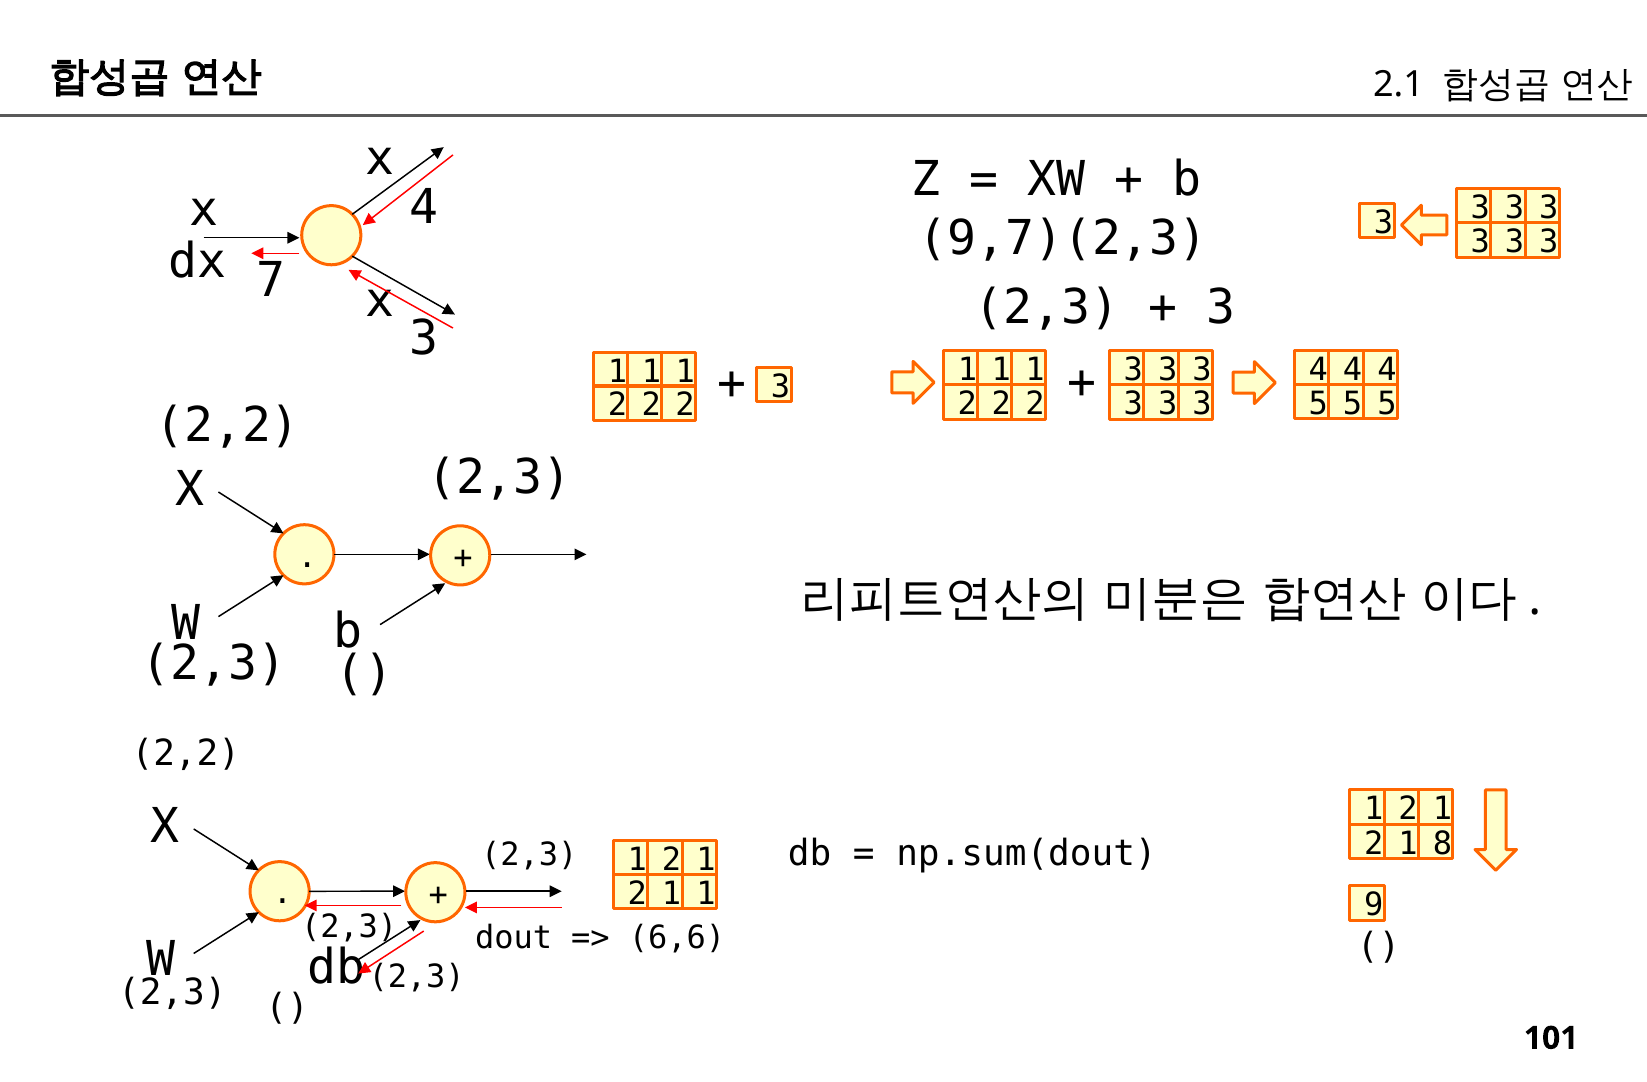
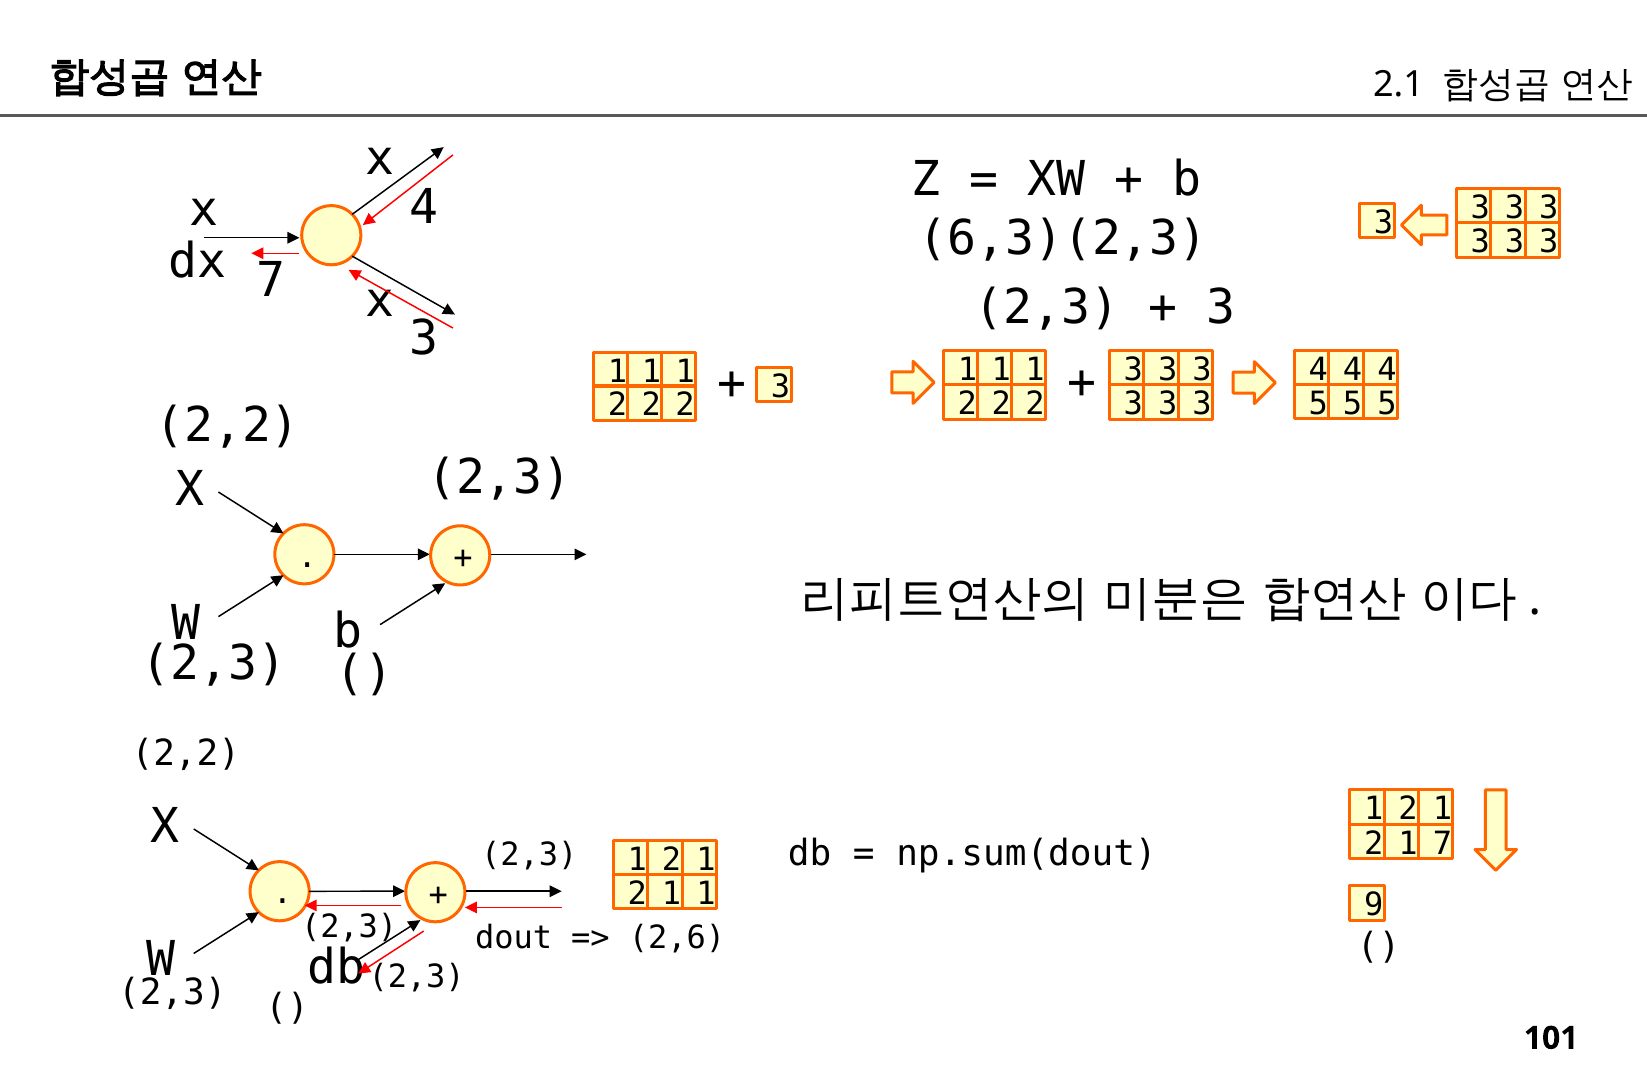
9,7)(2,3: 9,7)(2,3 -> 6,3)(2,3 (1063, 239)
1 8: 8 -> 7 (1442, 843)
6,6: 6,6 -> 2,6 (677, 938)
